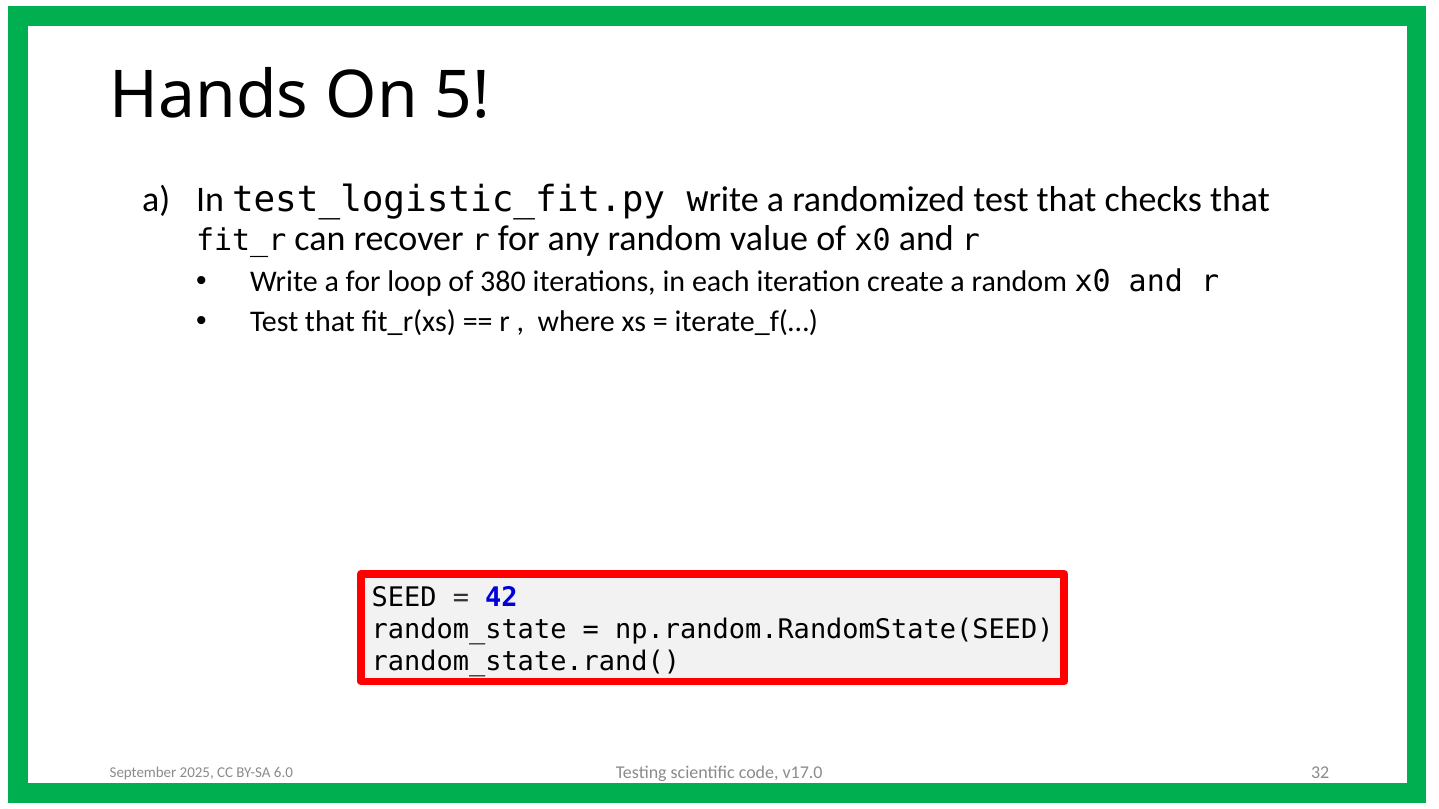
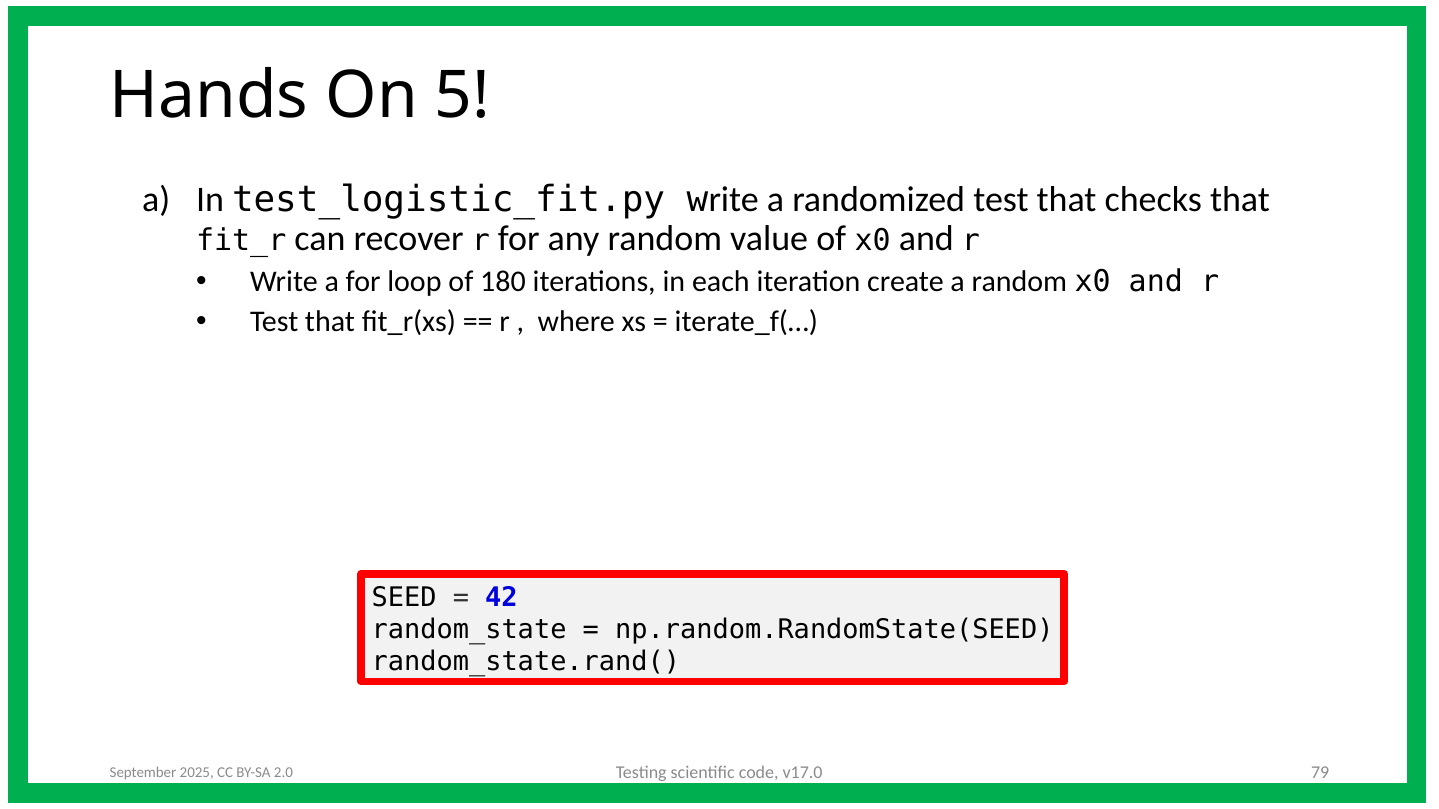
380: 380 -> 180 (503, 282)
32: 32 -> 79 (1320, 773)
6.0: 6.0 -> 2.0 (283, 773)
